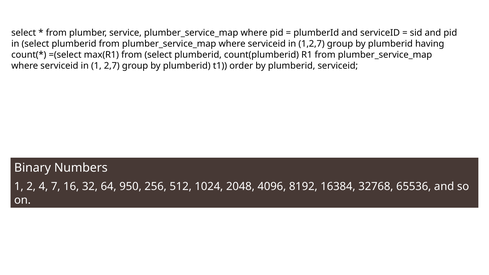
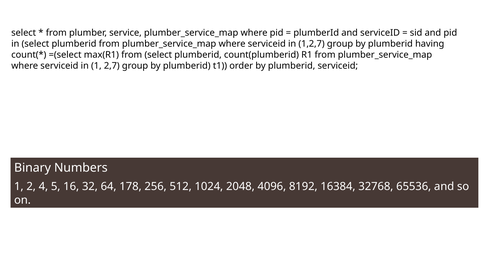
7: 7 -> 5 (56, 187)
950: 950 -> 178 (130, 187)
